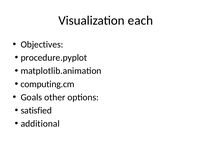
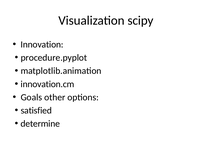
each: each -> scipy (141, 21)
Objectives: Objectives -> Innovation (42, 44)
computing.cm: computing.cm -> innovation.cm (47, 84)
additional: additional -> determine (40, 124)
